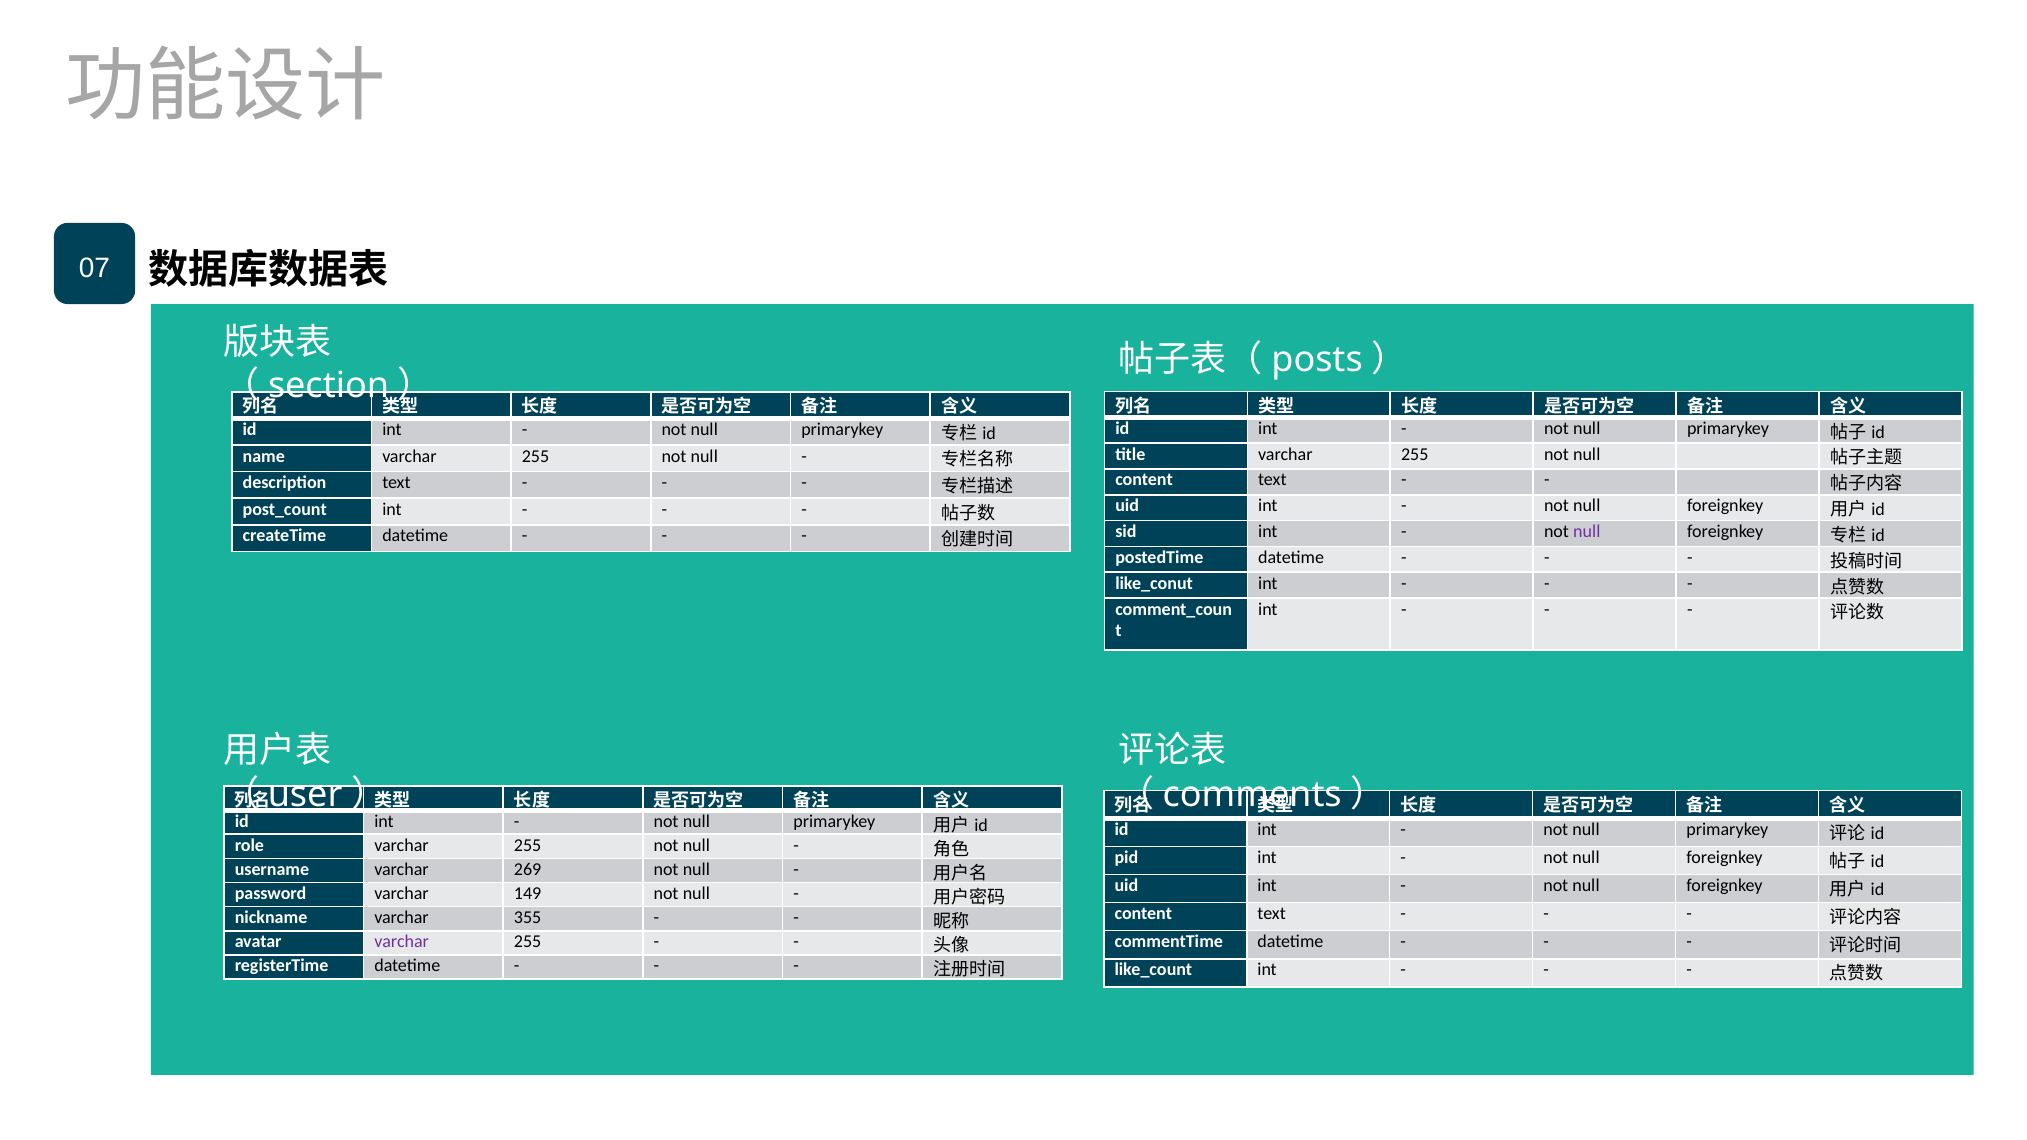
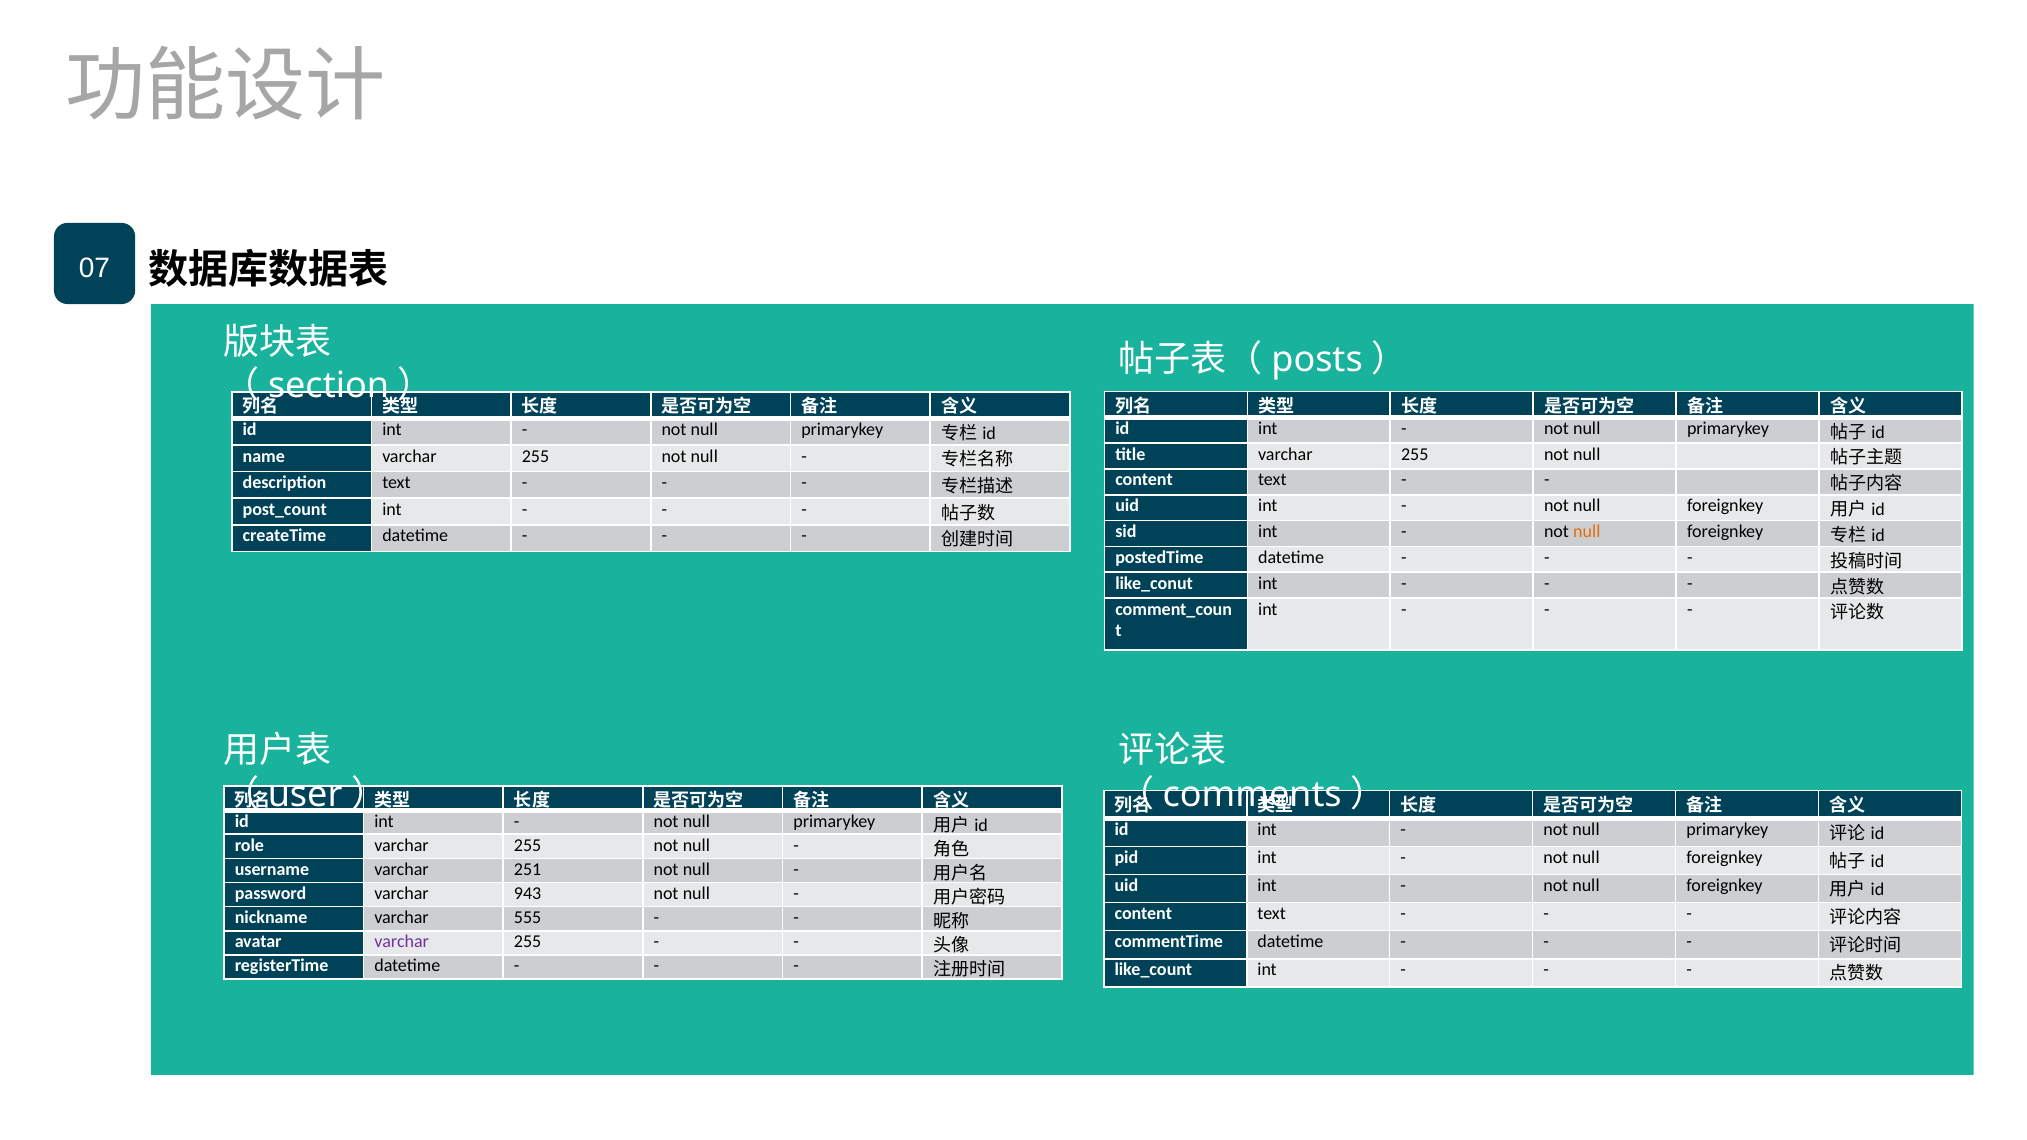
null colour: purple -> orange (1587, 532)
269: 269 -> 251 (528, 870)
149: 149 -> 943 (528, 894)
355: 355 -> 555 (528, 918)
